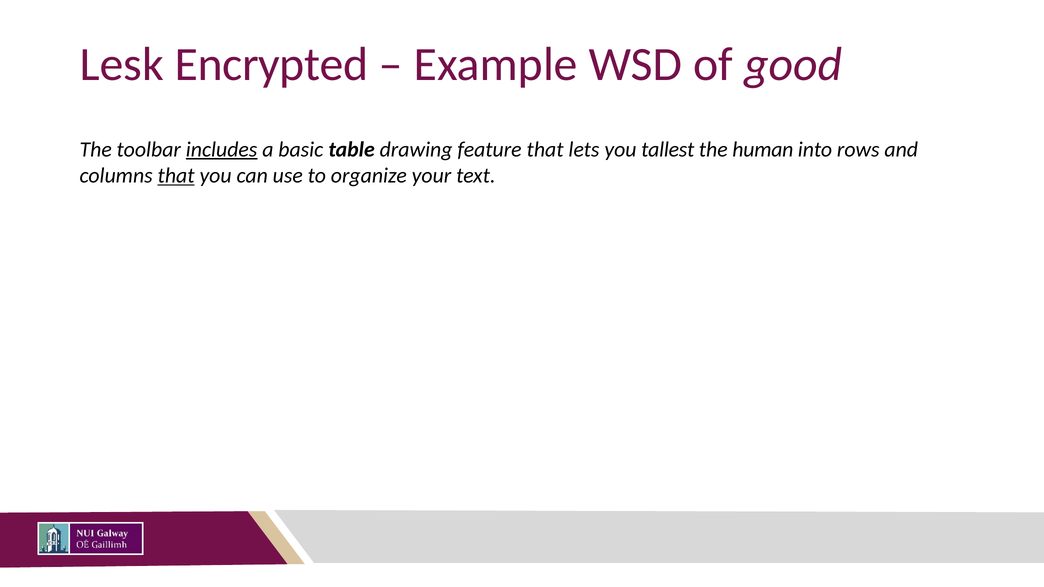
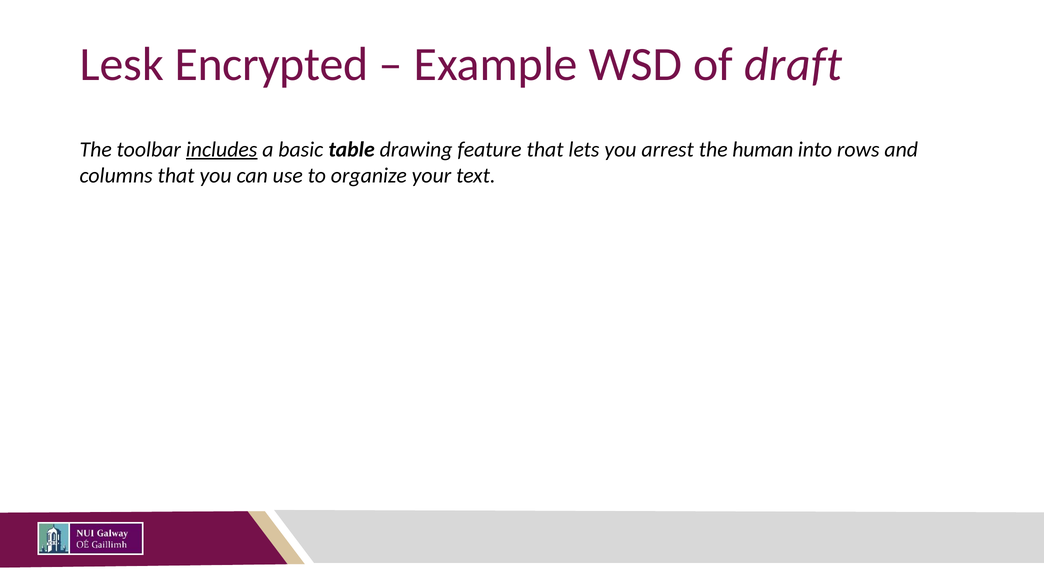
good: good -> draft (793, 65)
tallest: tallest -> arrest (668, 150)
that underline: present -> none (176, 176)
